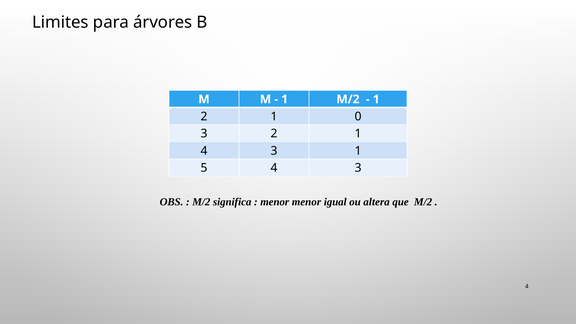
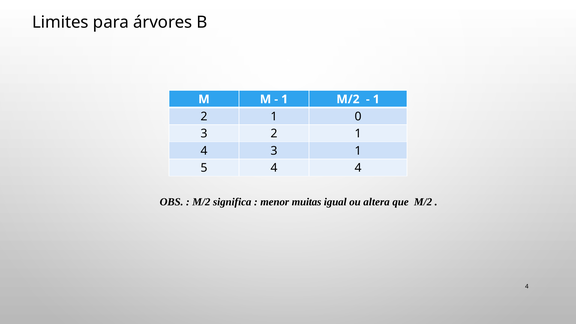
5 4 3: 3 -> 4 (358, 168)
menor menor: menor -> muitas (307, 202)
